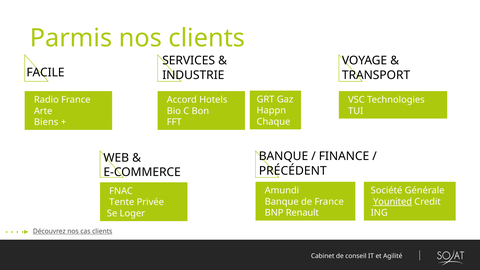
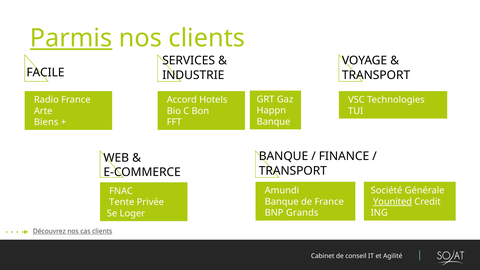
Parmis underline: none -> present (71, 38)
Chaque: Chaque -> Banque (273, 122)
PRÉCÉDENT: PRÉCÉDENT -> TRANSPORT (293, 171)
Renault: Renault -> Grands (302, 213)
